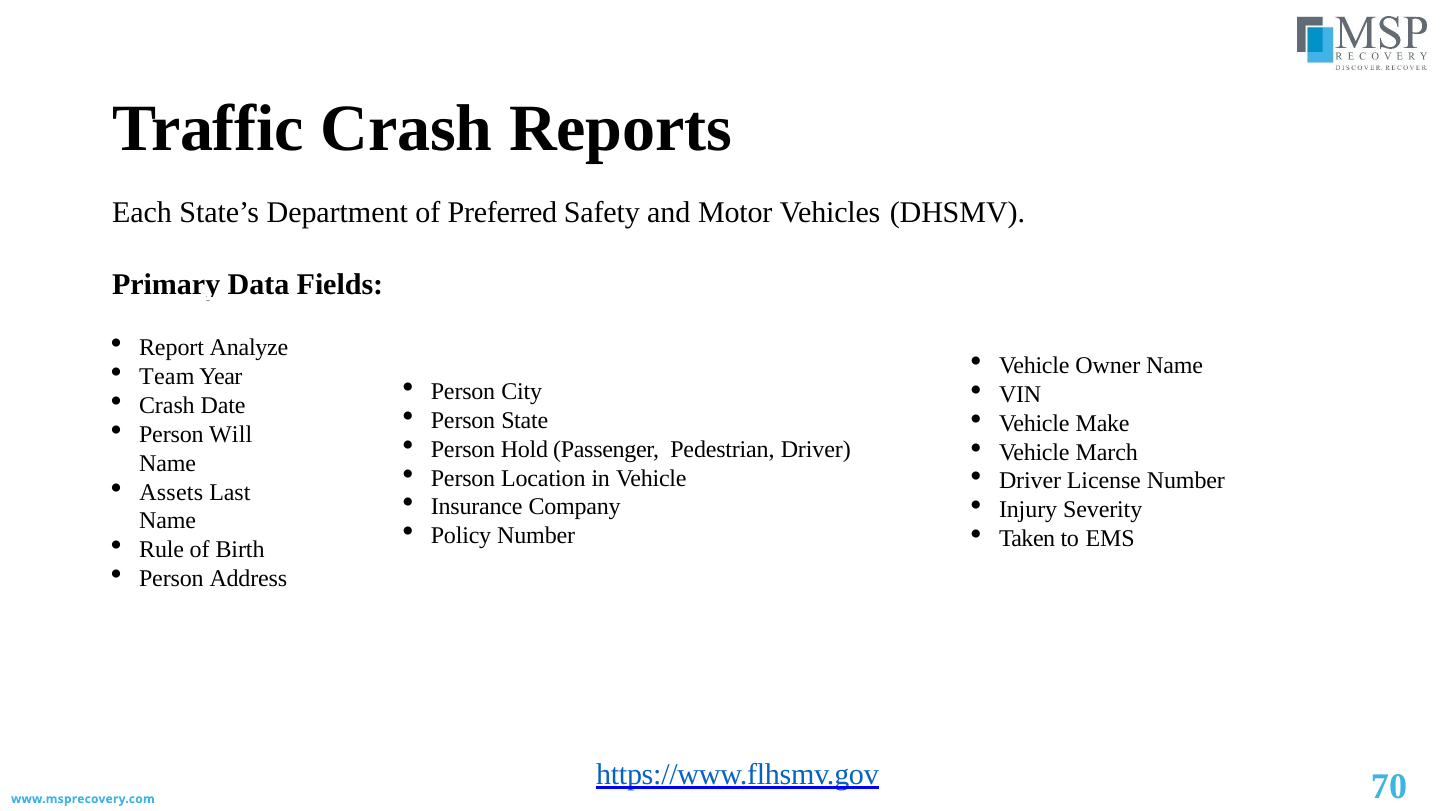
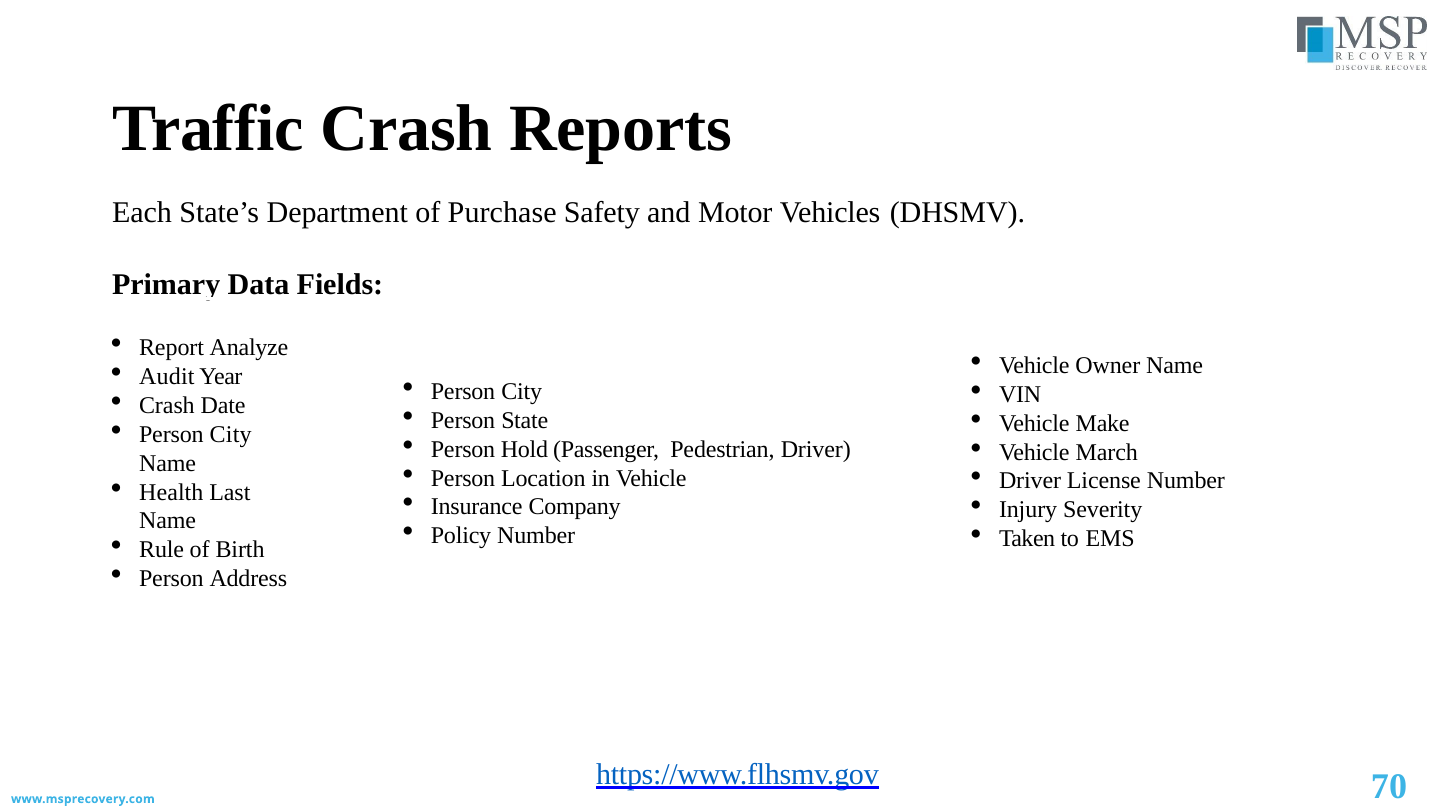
Preferred: Preferred -> Purchase (502, 213)
Team: Team -> Audit (167, 377)
Will: Will -> City (231, 435)
Assets: Assets -> Health (171, 492)
